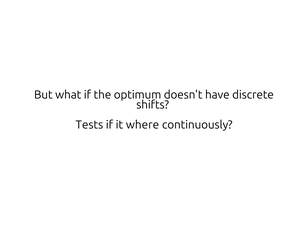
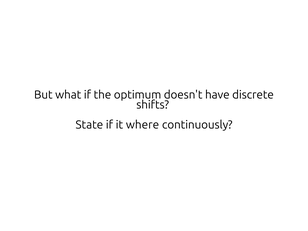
Tests: Tests -> State (89, 125)
